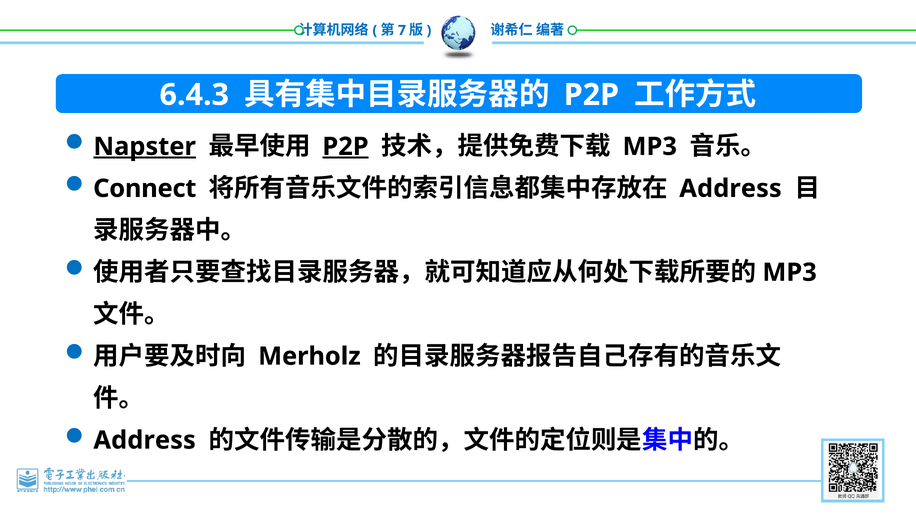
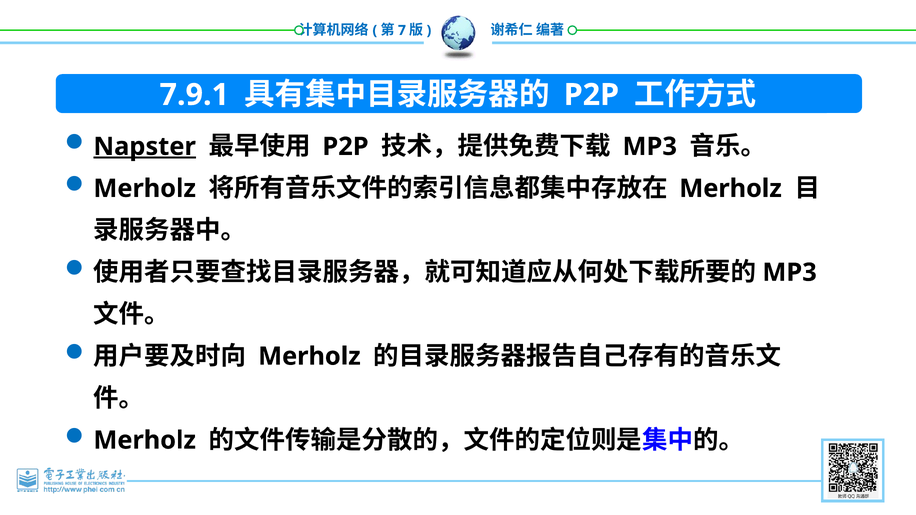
6.4.3: 6.4.3 -> 7.9.1 (194, 95)
P2P underline: present -> none (345, 147)
Connect: Connect -> Merholz (145, 189)
Address: Address -> Merholz (731, 189)
Address: Address -> Merholz (145, 440)
